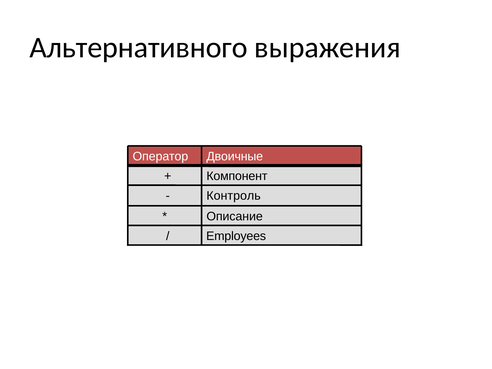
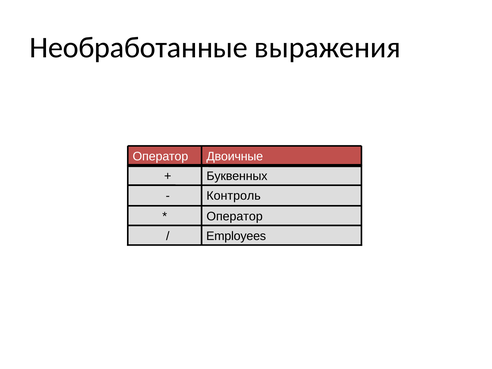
Альтернативного: Альтернативного -> Необработанные (139, 48)
Компонент: Компонент -> Буквенных (237, 176)
Описание: Описание -> Оператор (235, 216)
